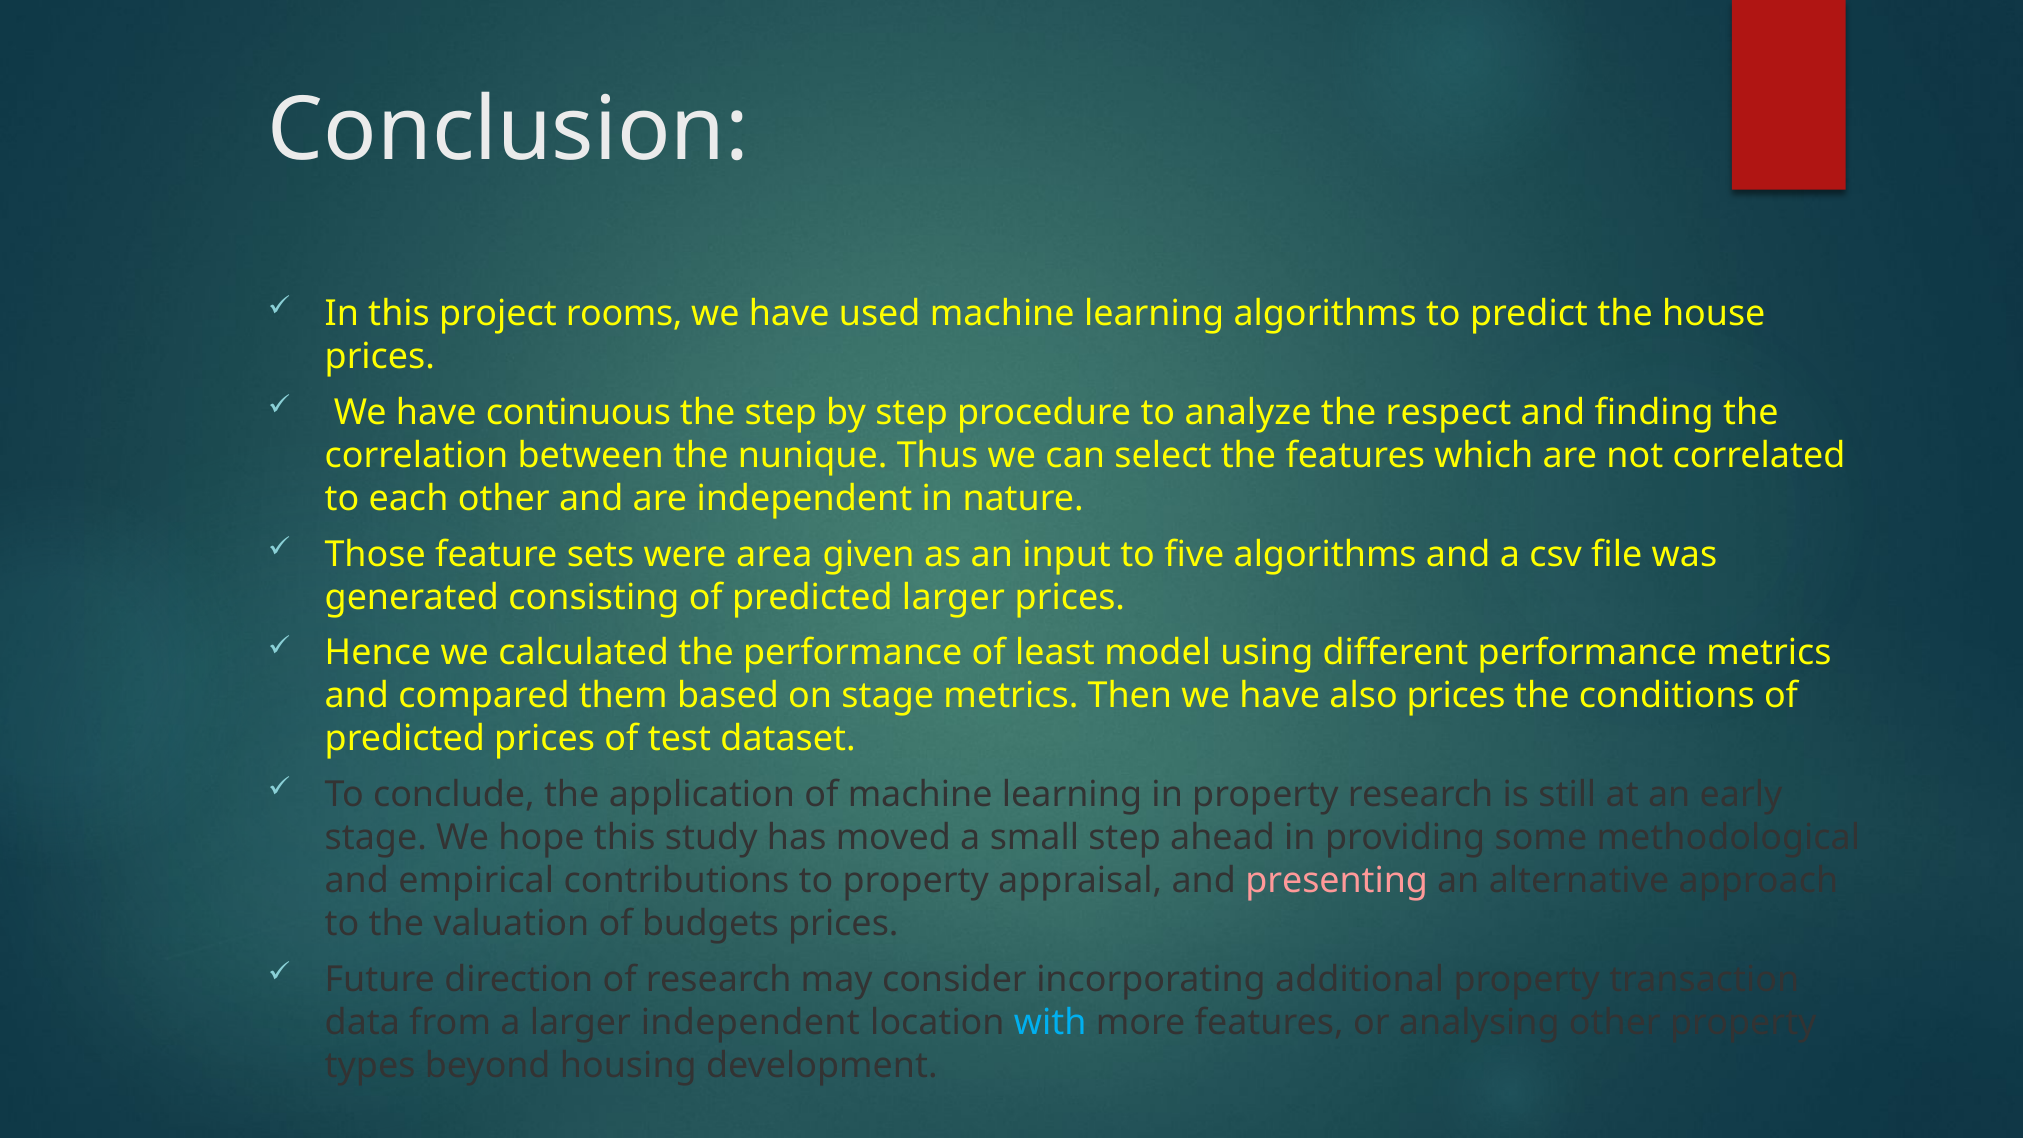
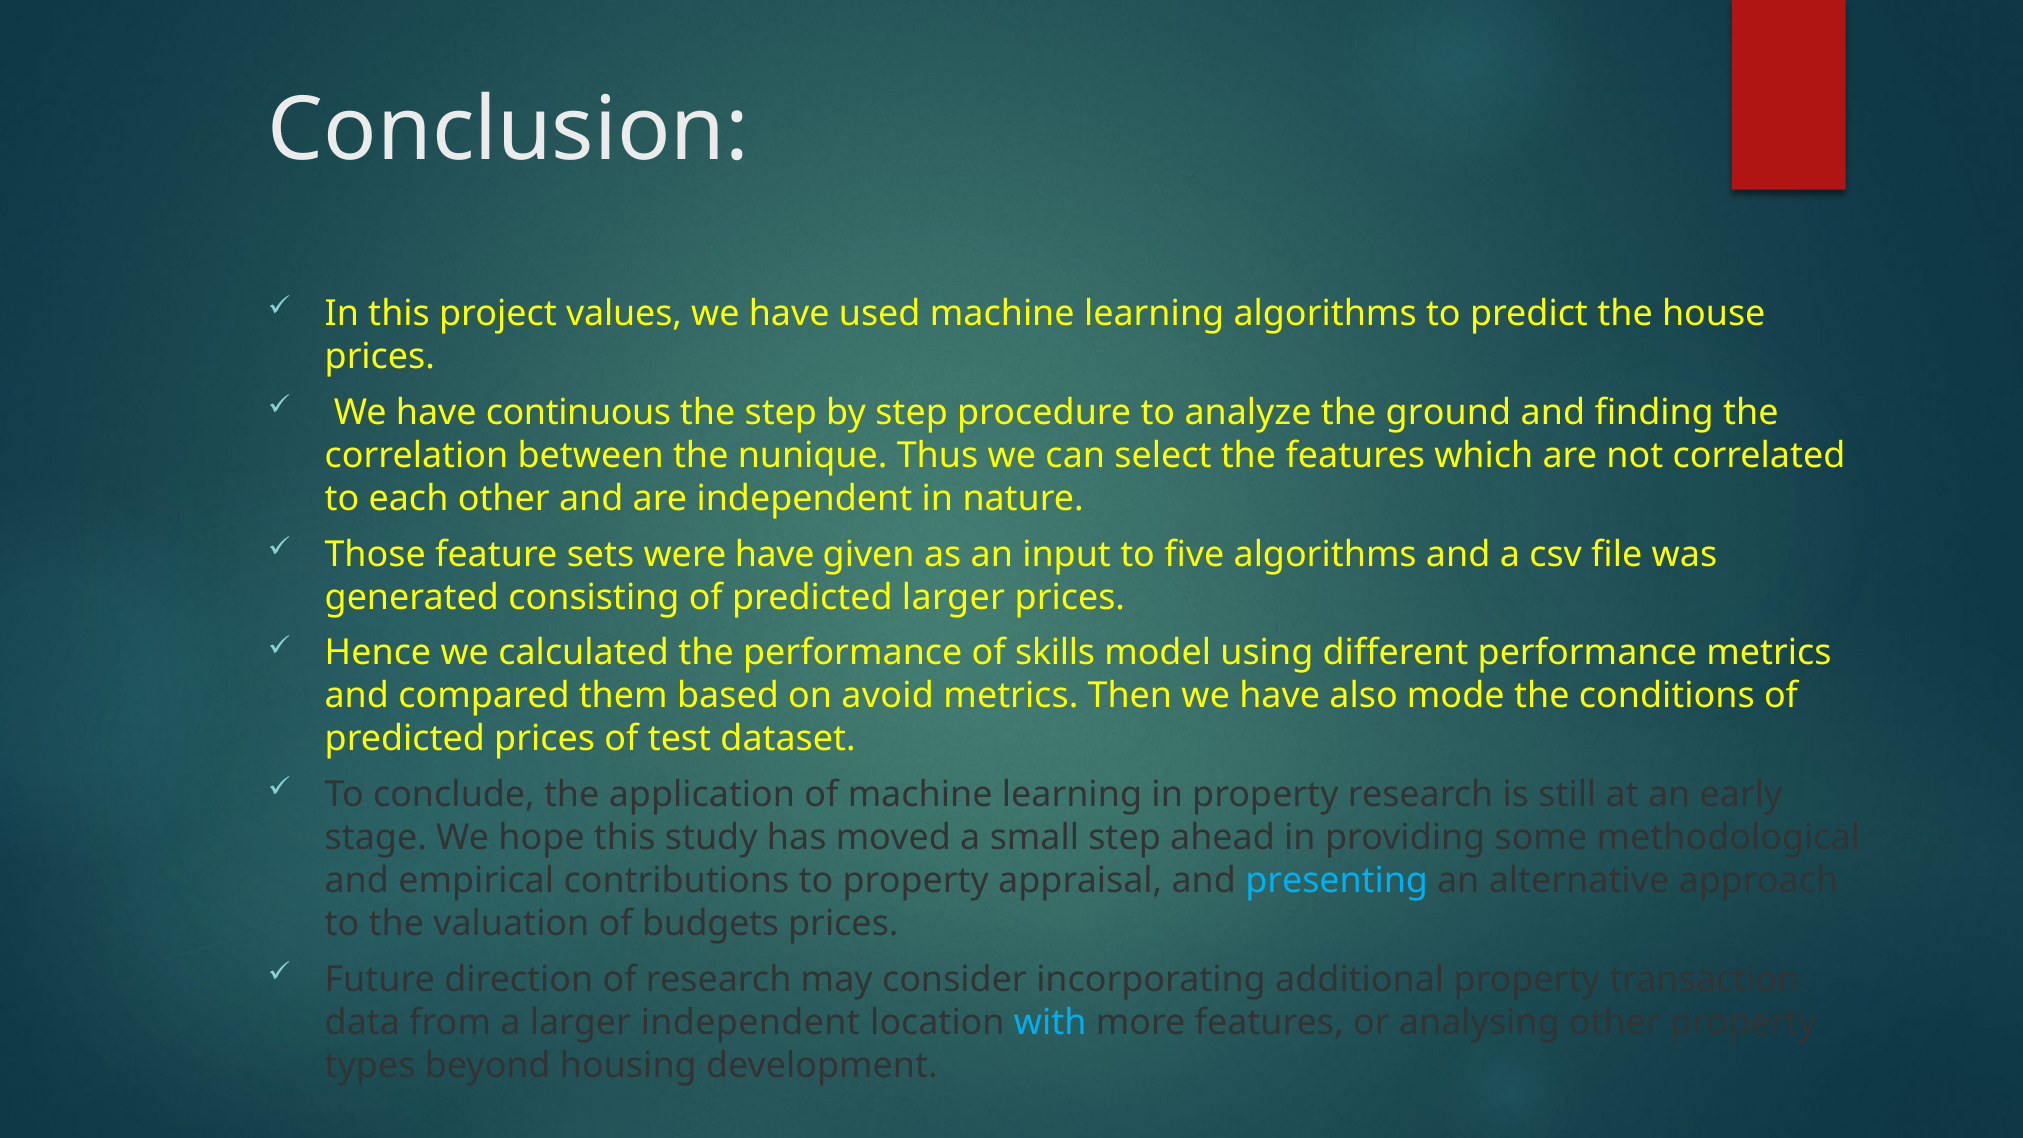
rooms: rooms -> values (624, 314)
respect: respect -> ground (1448, 413)
were area: area -> have (775, 554)
least: least -> skills (1055, 653)
on stage: stage -> avoid (888, 696)
also prices: prices -> mode (1456, 696)
presenting colour: pink -> light blue (1337, 881)
